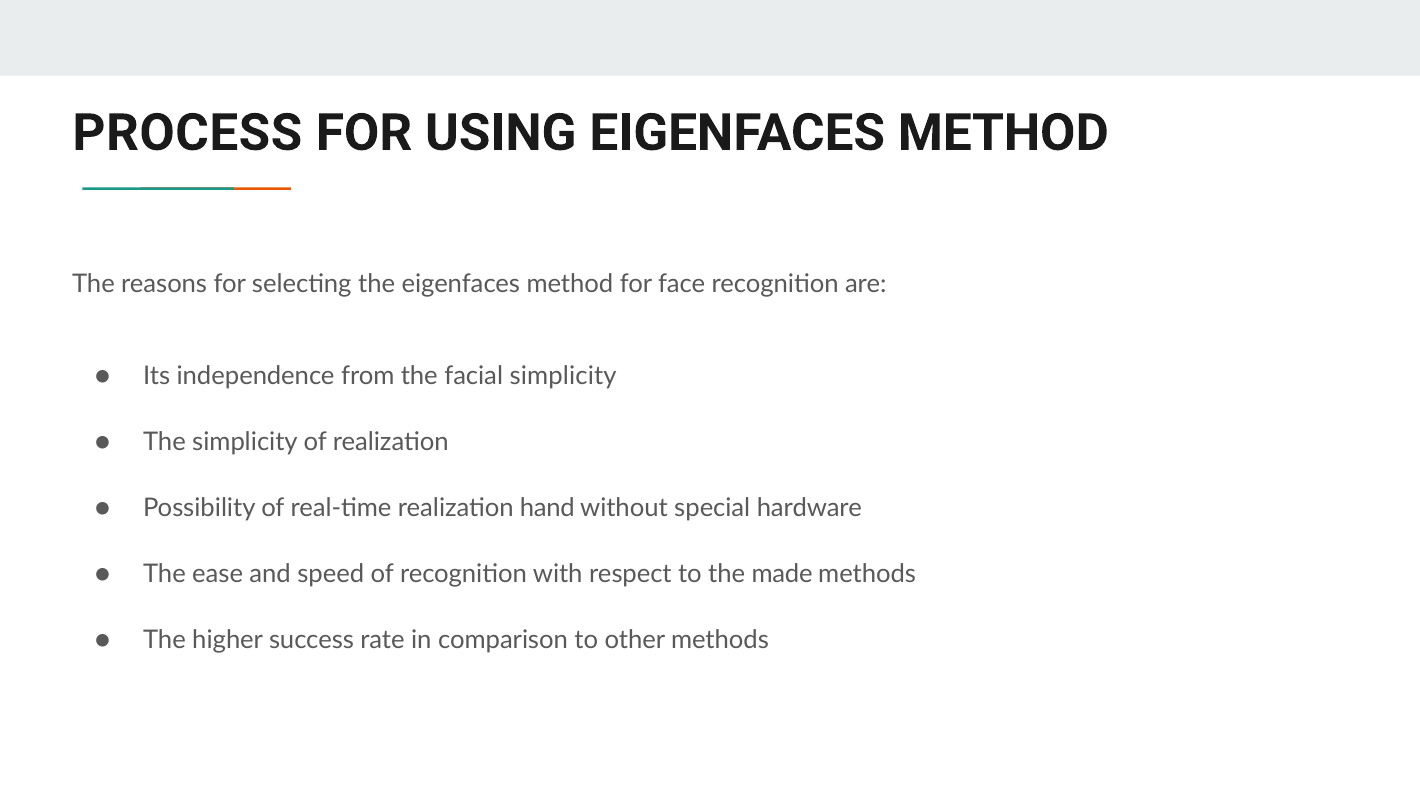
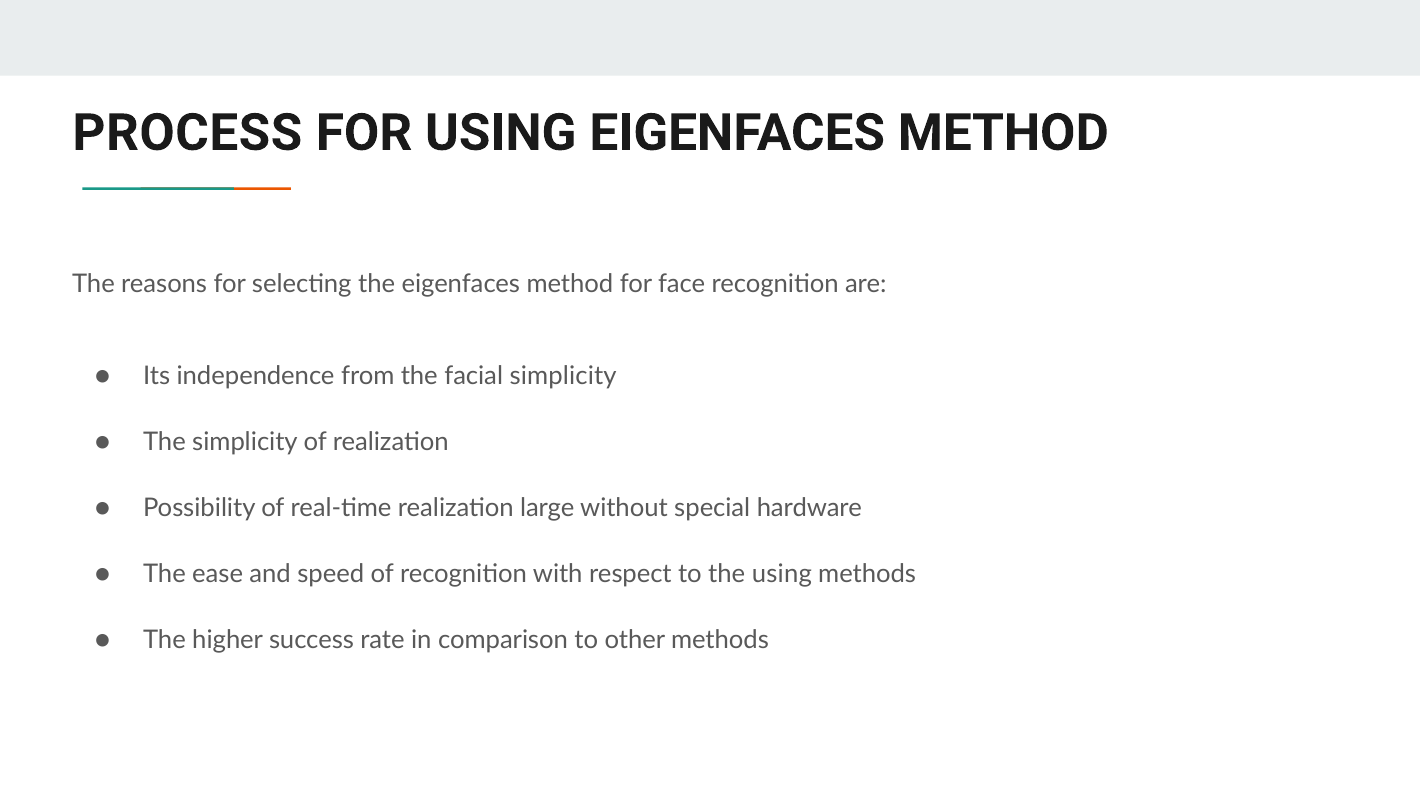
hand: hand -> large (547, 508)
the made: made -> using (782, 574)
